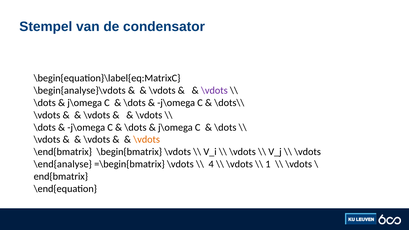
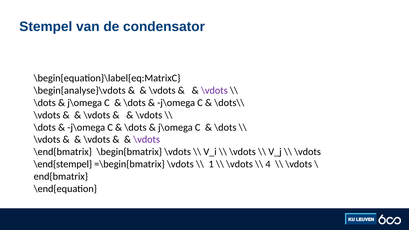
\vdots colour: orange -> purple (147, 140)
\end{analyse: \end{analyse -> \end{stempel (63, 164)
4: 4 -> 1 (211, 164)
1: 1 -> 4 (268, 164)
